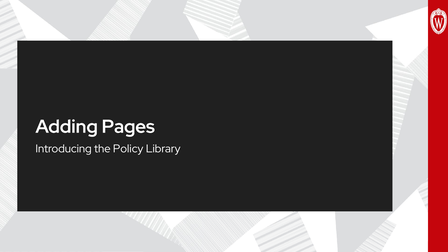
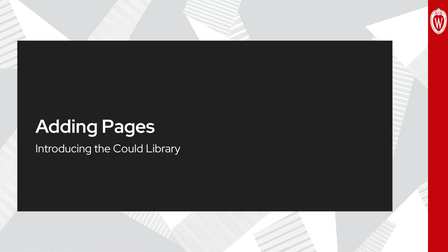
Policy: Policy -> Could (128, 149)
